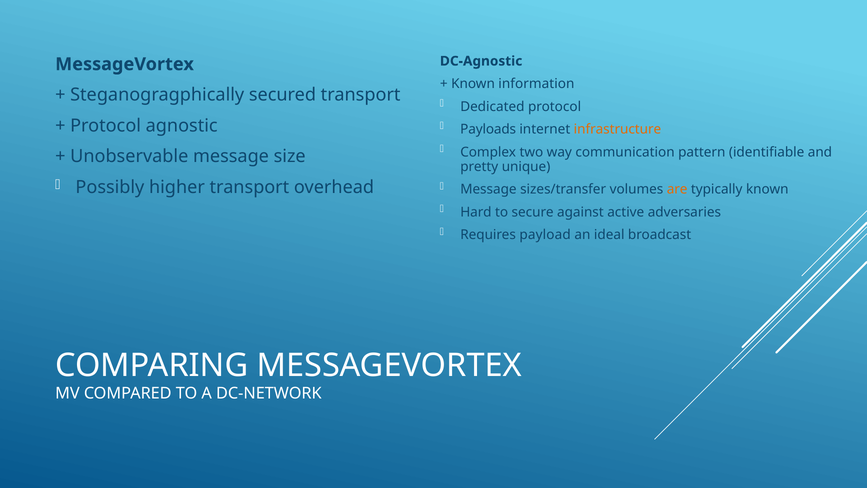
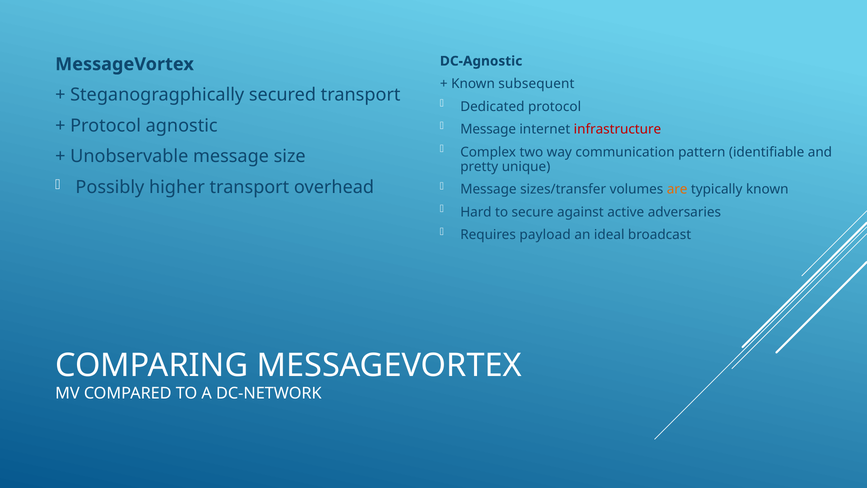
information: information -> subsequent (536, 84)
Payloads: Payloads -> Message (488, 129)
infrastructure colour: orange -> red (617, 129)
